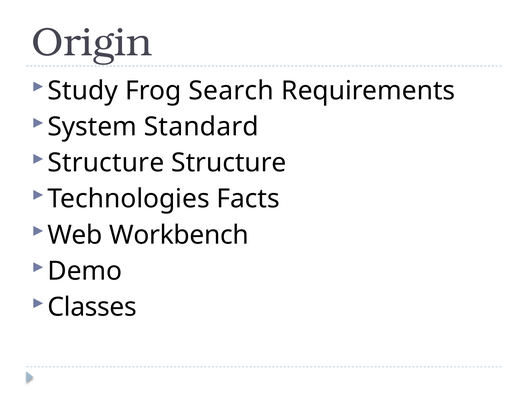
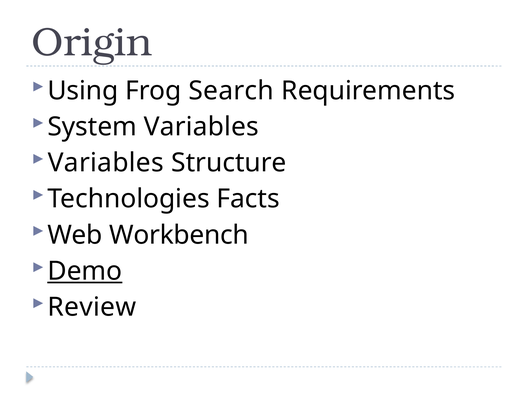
Study: Study -> Using (83, 91)
System Standard: Standard -> Variables (201, 127)
Structure: Structure -> Variables (106, 163)
Demo underline: none -> present (85, 271)
Classes: Classes -> Review (92, 307)
